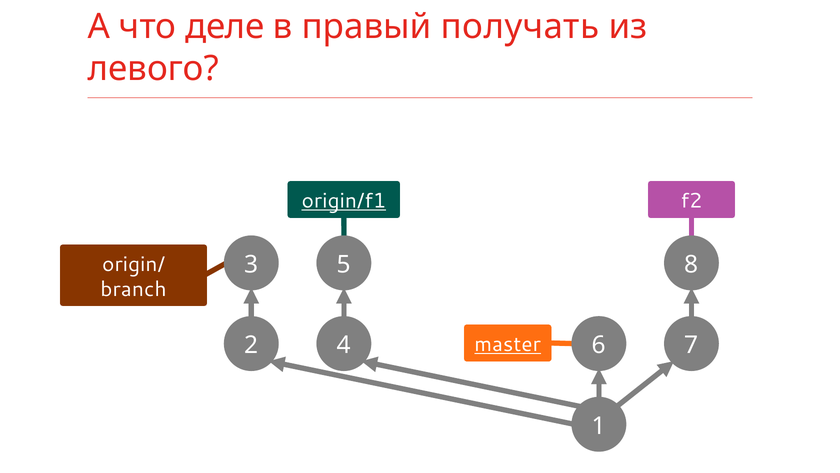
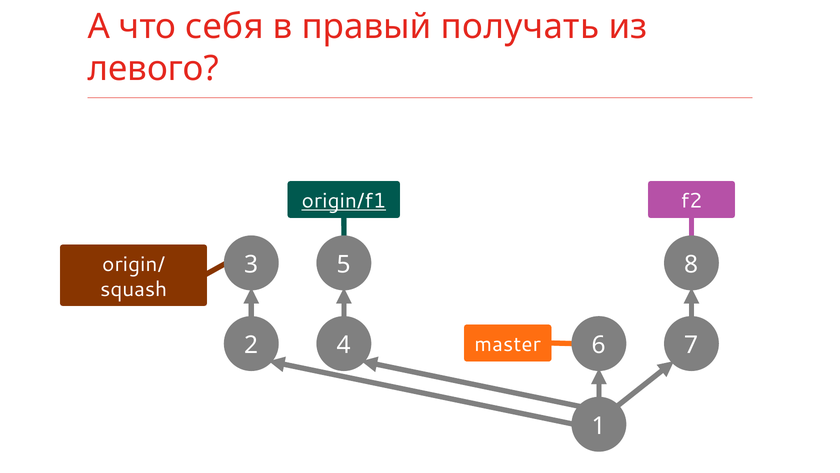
деле: деле -> себя (224, 27)
branch: branch -> squash (134, 289)
master underline: present -> none (508, 344)
